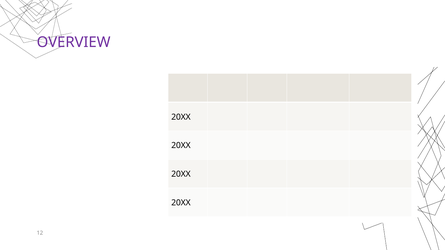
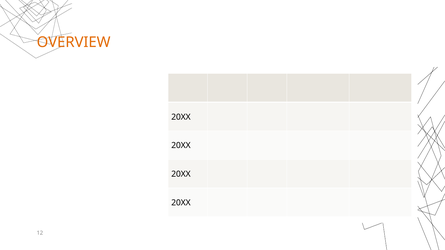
OVERVIEW colour: purple -> orange (74, 42)
